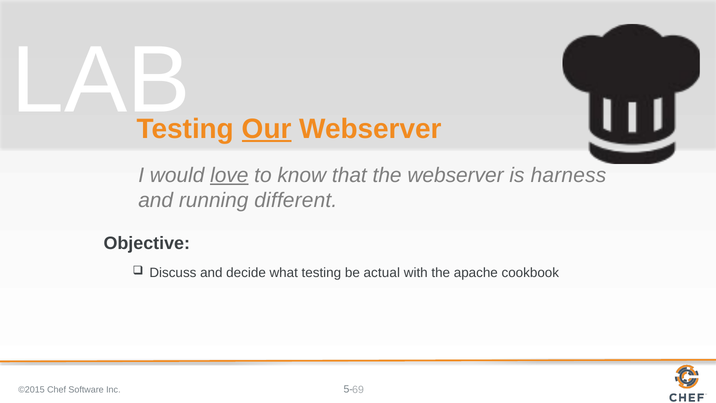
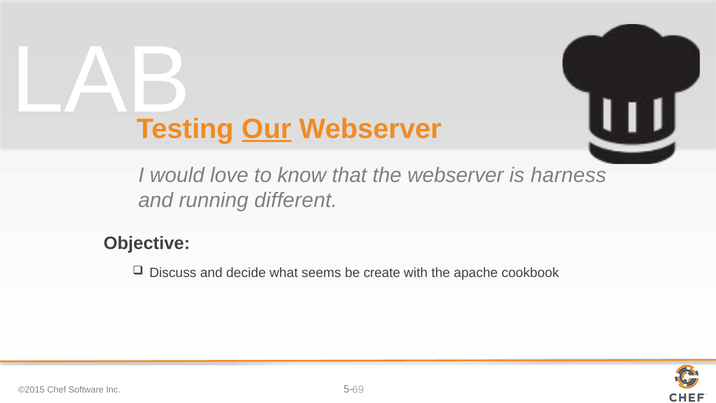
love underline: present -> none (229, 175)
what testing: testing -> seems (321, 273)
actual: actual -> create (382, 273)
